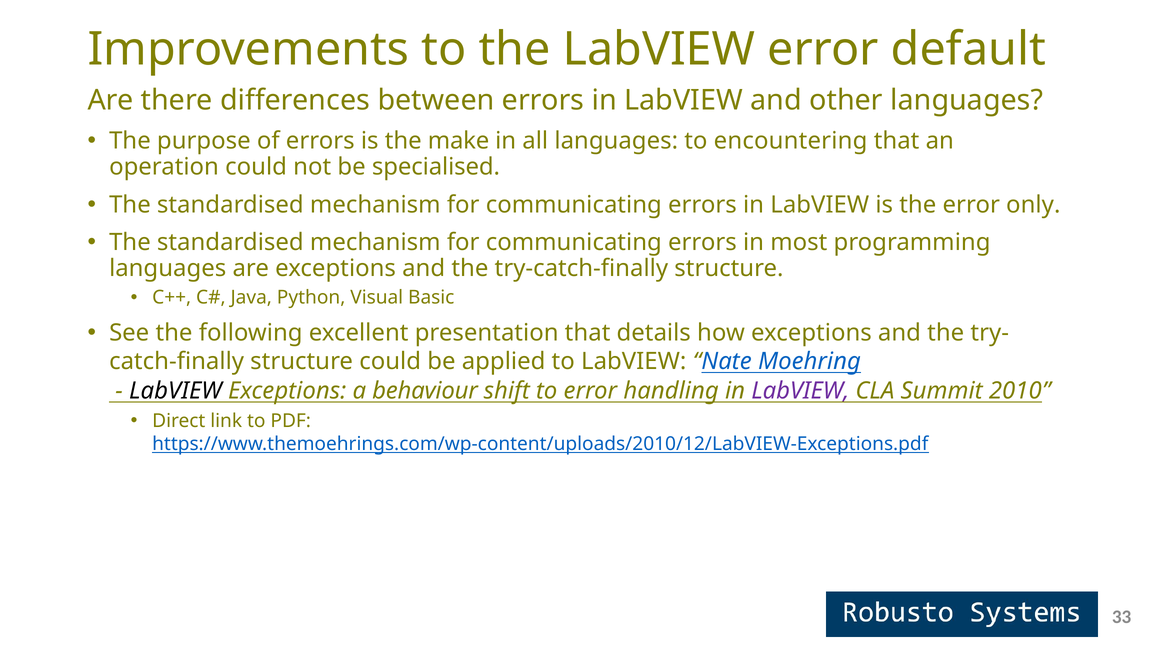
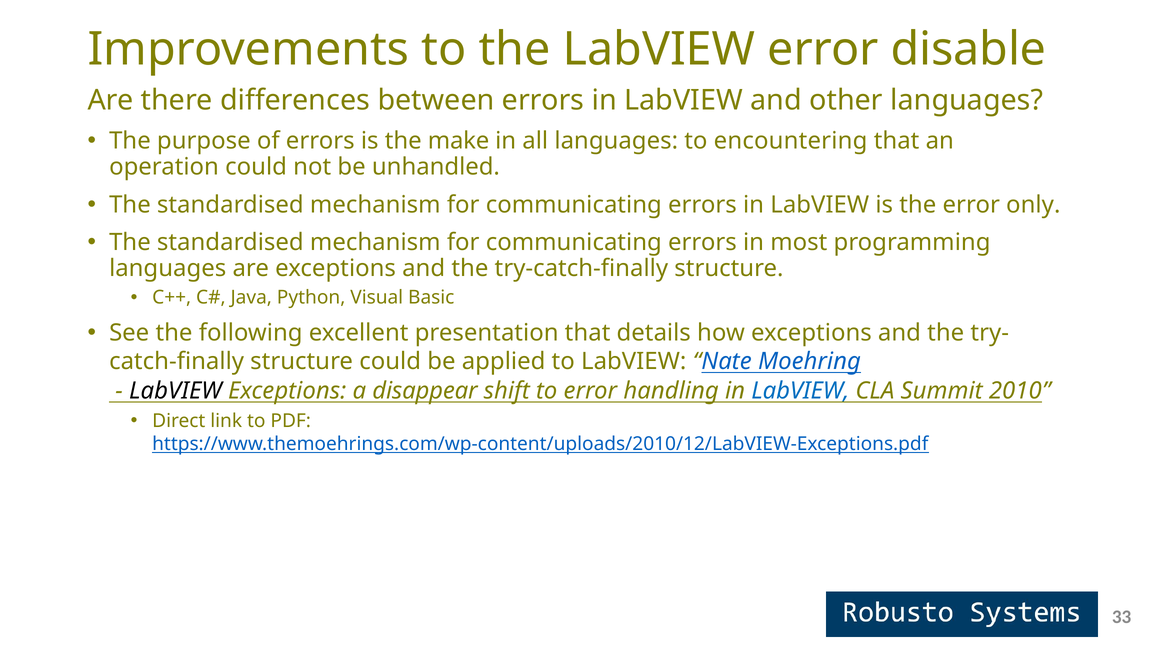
default: default -> disable (969, 49)
specialised: specialised -> unhandled (436, 167)
behaviour: behaviour -> disappear (425, 391)
LabVIEW colour: purple -> blue (800, 391)
